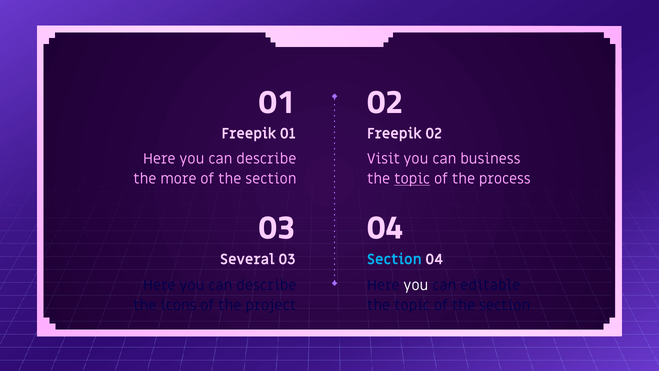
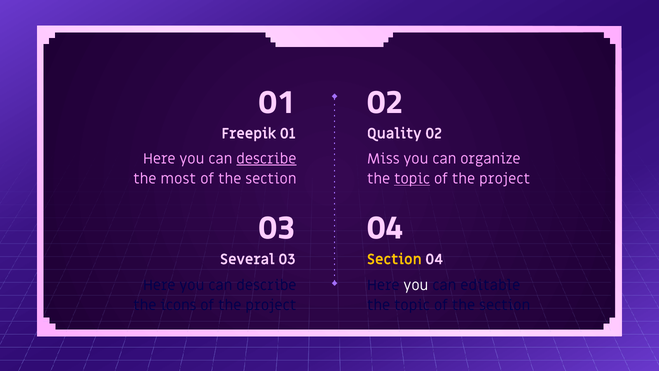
Freepik: Freepik -> Quality (394, 133)
describe underline: none -> present (266, 159)
Visit: Visit -> Miss (383, 159)
business: business -> organize (490, 159)
more: more -> most (178, 179)
process: process -> project (505, 179)
Section colour: light blue -> yellow (394, 259)
